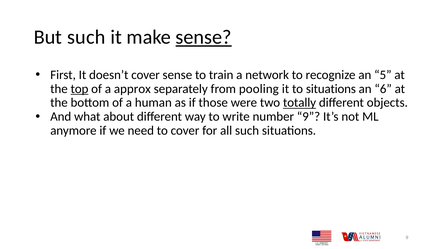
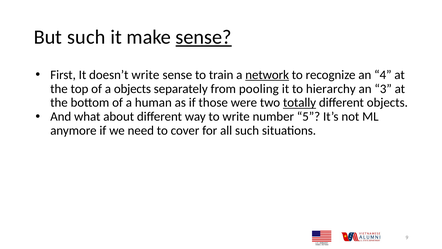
doesn’t cover: cover -> write (145, 75)
network underline: none -> present (267, 75)
5: 5 -> 4 (383, 75)
top underline: present -> none (80, 89)
a approx: approx -> objects (132, 89)
to situations: situations -> hierarchy (331, 89)
6: 6 -> 3 (383, 89)
number 9: 9 -> 5 (309, 117)
